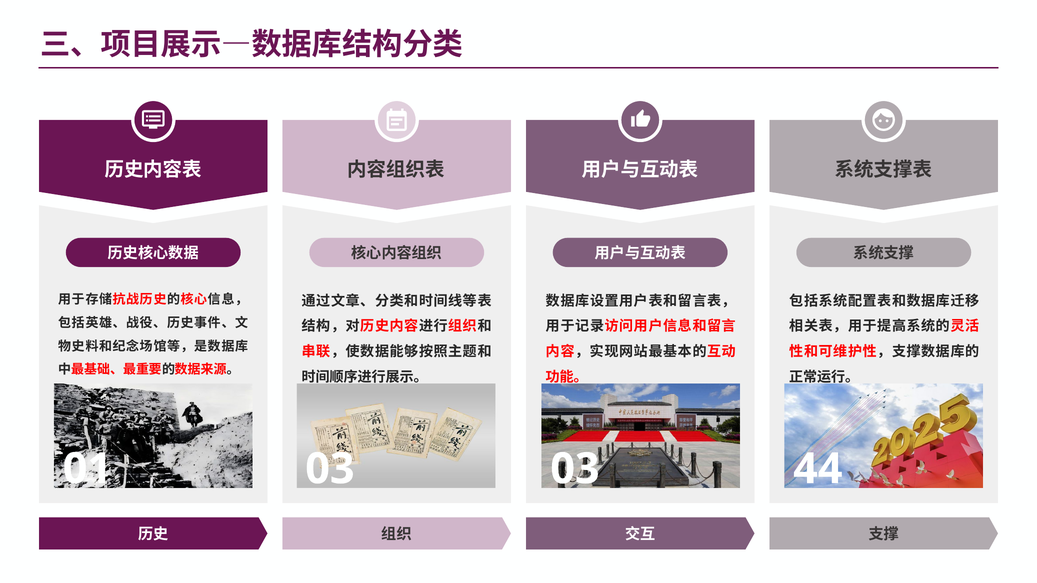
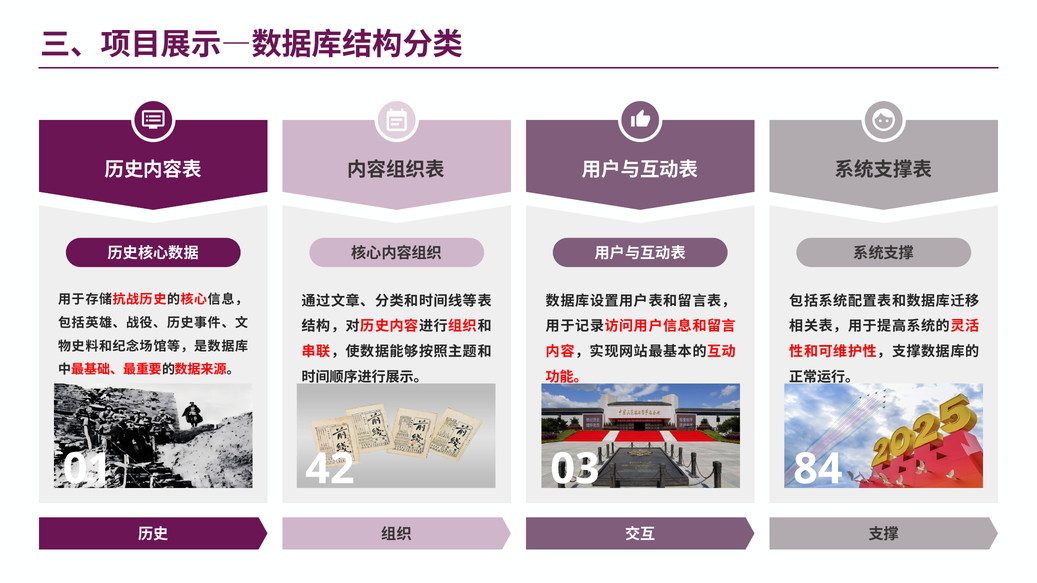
01 03: 03 -> 42 (330, 469)
44: 44 -> 84 (818, 469)
